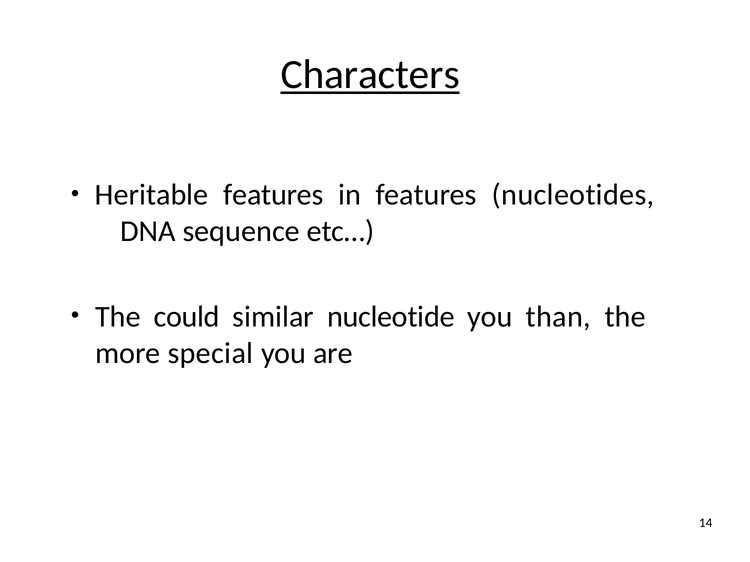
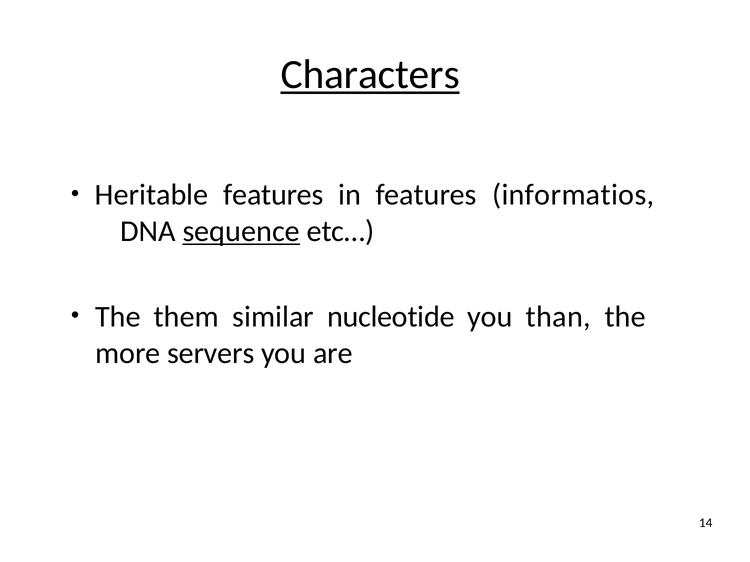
nucleotides: nucleotides -> informatios (573, 195)
sequence underline: none -> present (241, 231)
could: could -> them (186, 317)
special: special -> servers (211, 353)
